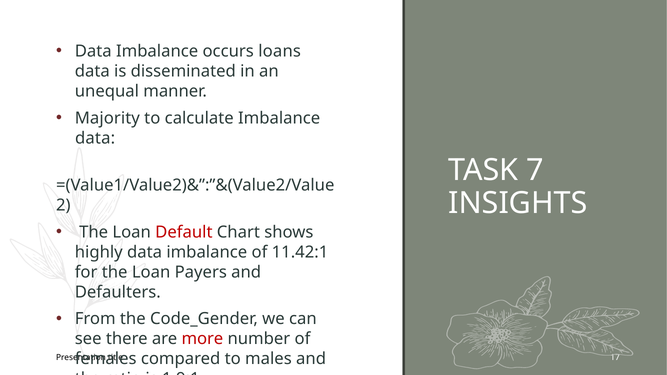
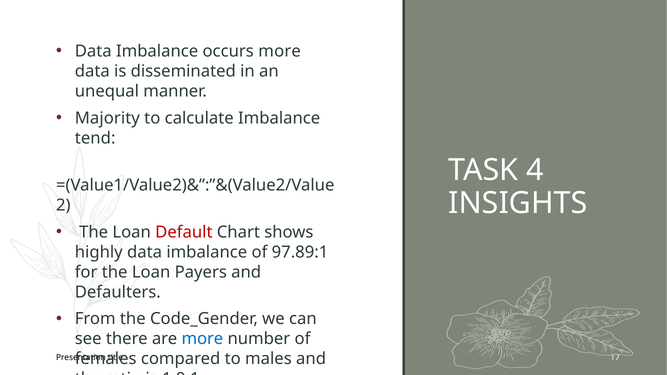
occurs loans: loans -> more (280, 51)
data: data -> tend (95, 138)
7: 7 -> 4 (535, 170)
11.42:1: 11.42:1 -> 97.89:1 (300, 252)
more colour: red -> blue (202, 339)
